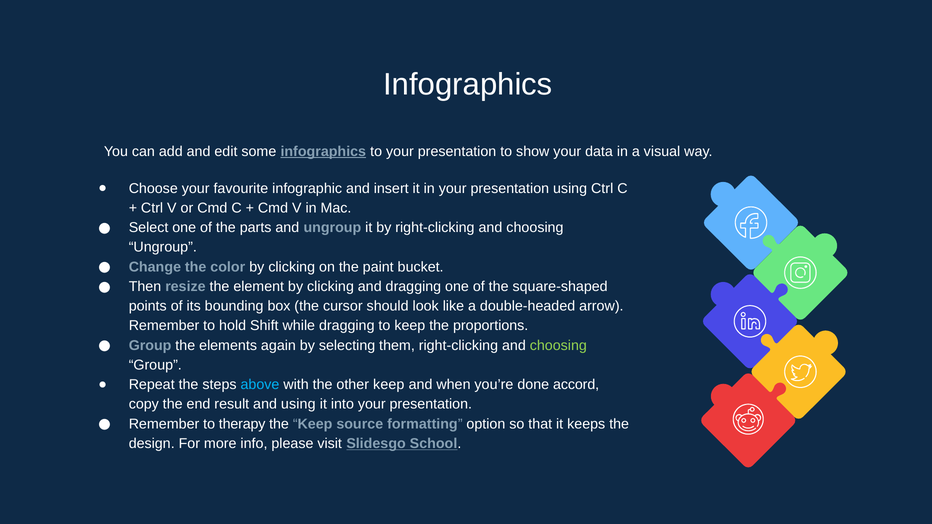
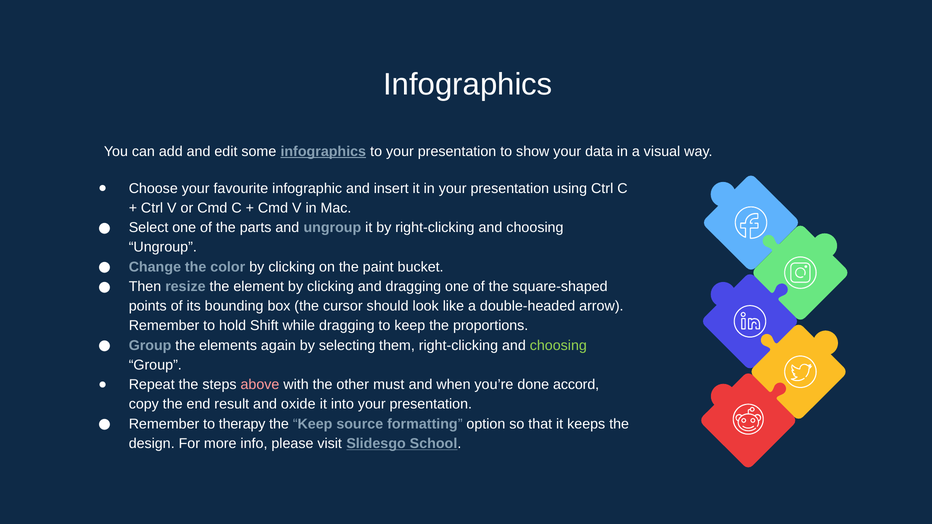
above colour: light blue -> pink (260, 385)
other keep: keep -> must (389, 385)
and using: using -> oxide (298, 404)
